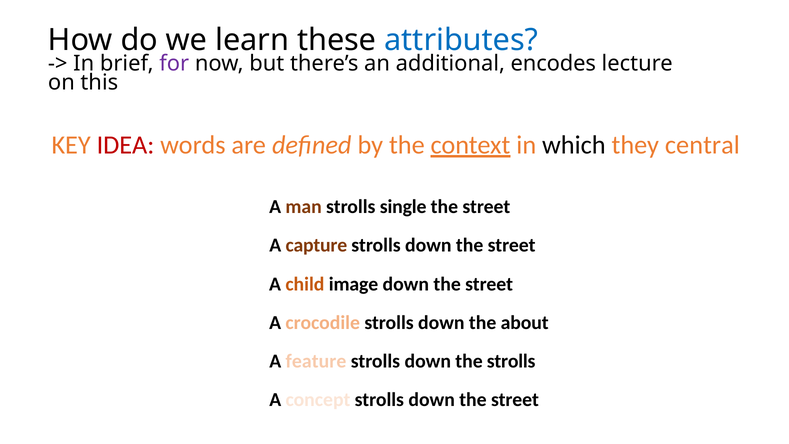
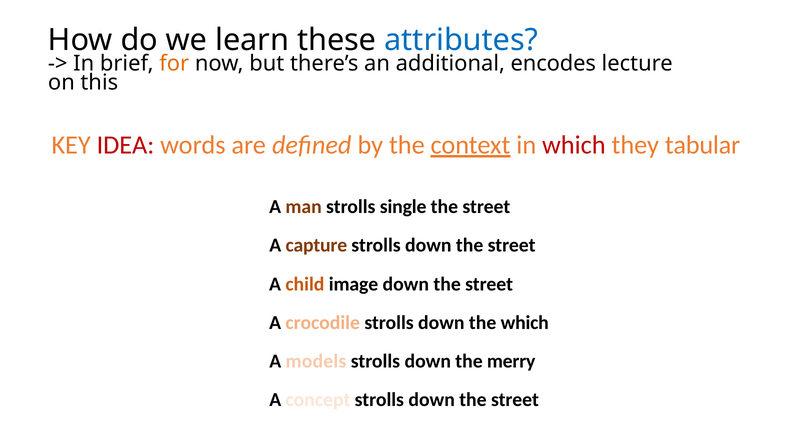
for colour: purple -> orange (174, 64)
which colour: black -> red (574, 145)
central: central -> tabular (703, 145)
the about: about -> which (525, 323)
feature: feature -> models (316, 361)
the strolls: strolls -> merry (511, 361)
